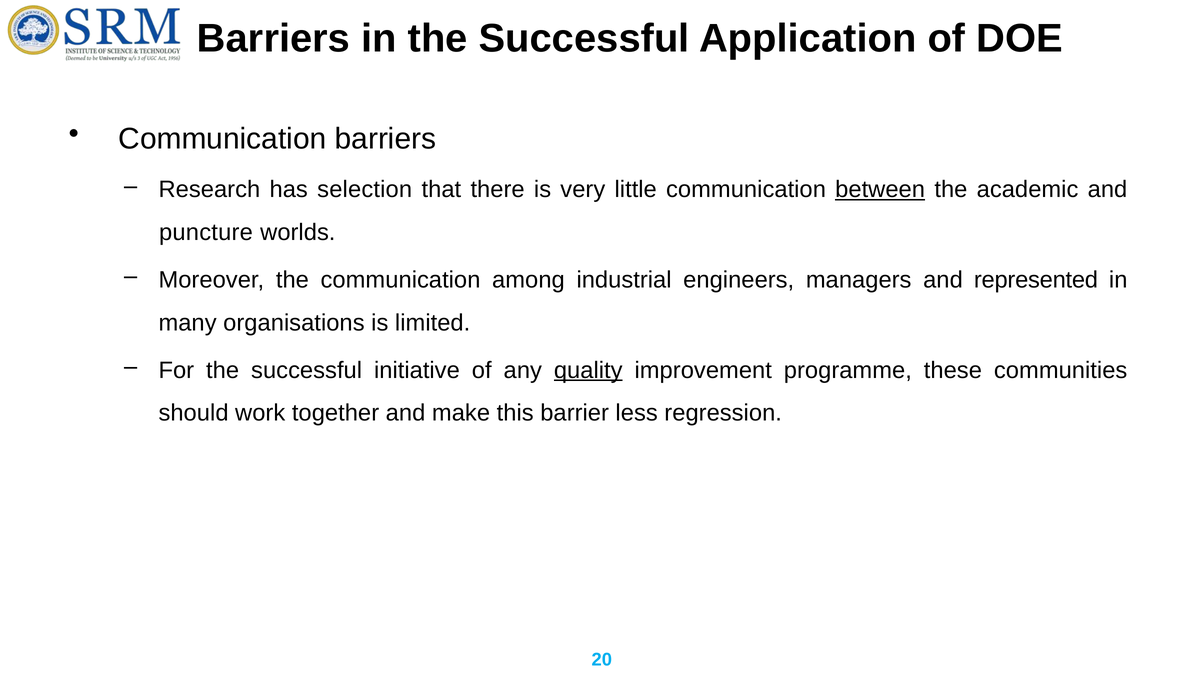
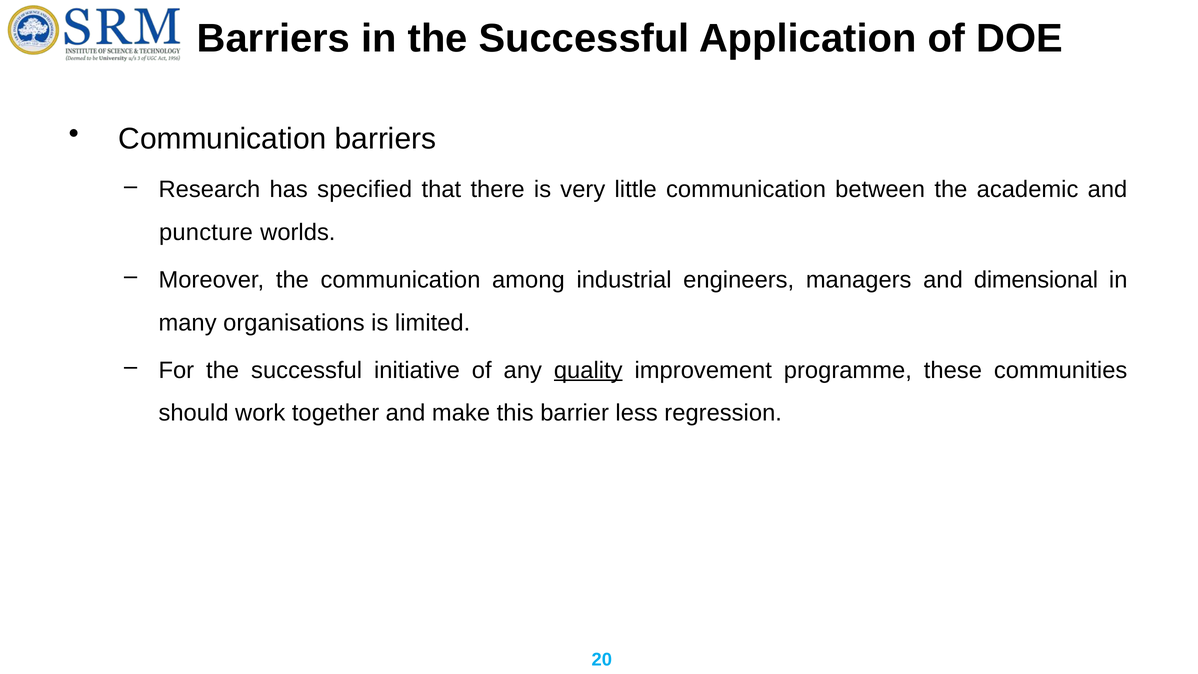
selection: selection -> specified (365, 190)
between underline: present -> none (880, 190)
represented: represented -> dimensional (1036, 280)
